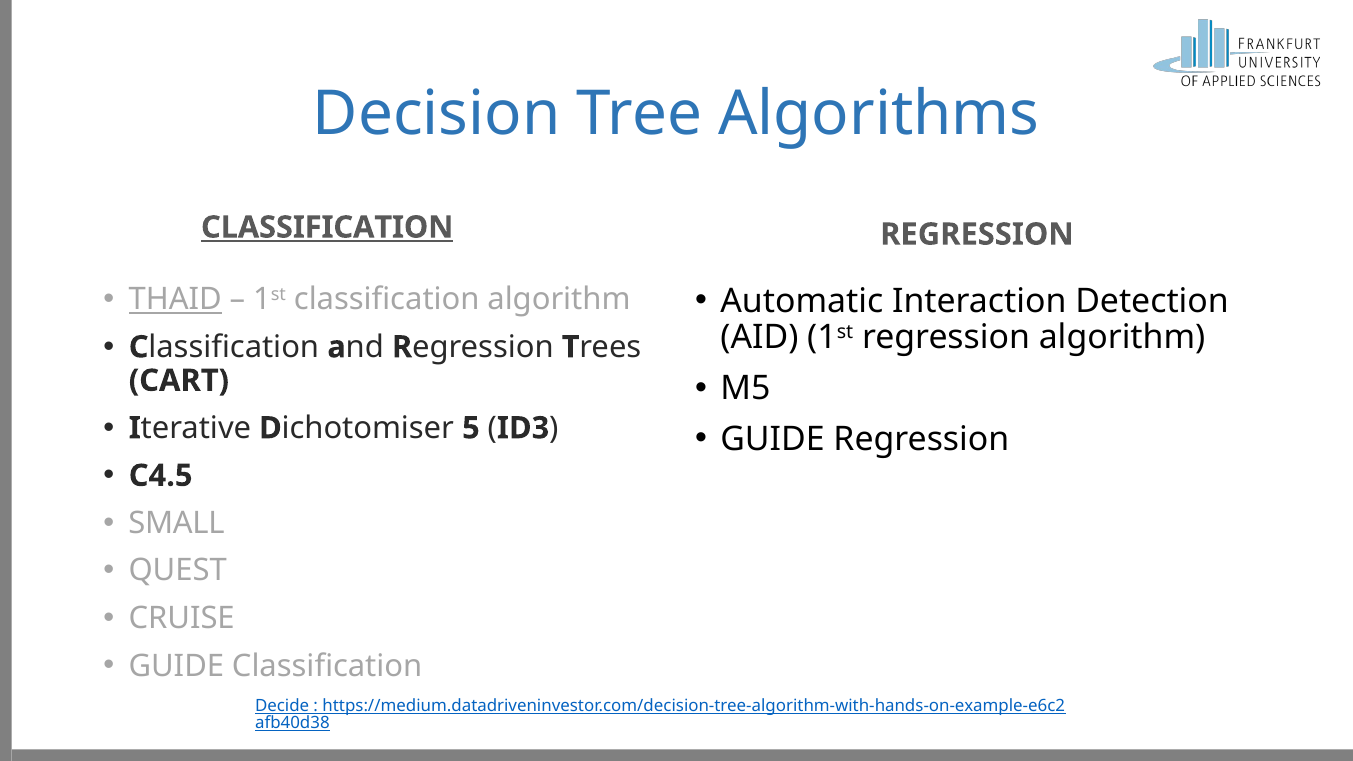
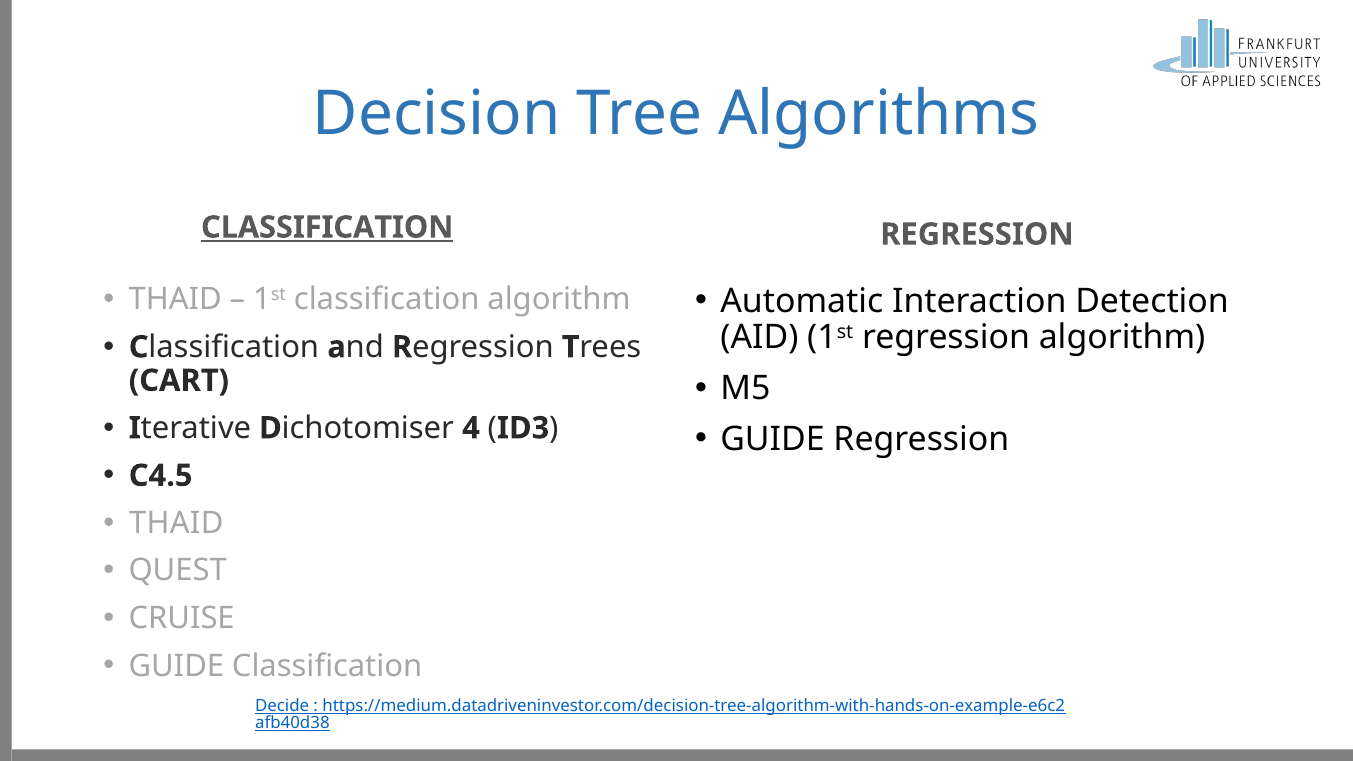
THAID underline: present -> none (175, 300)
5: 5 -> 4 (471, 428)
SMALL: SMALL -> THAID (176, 523)
